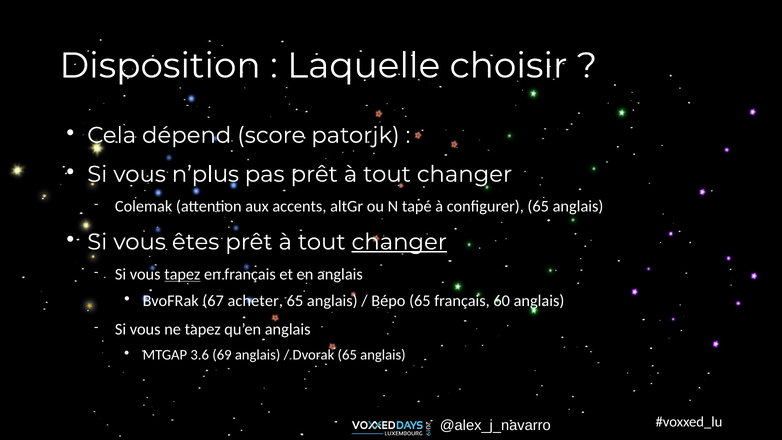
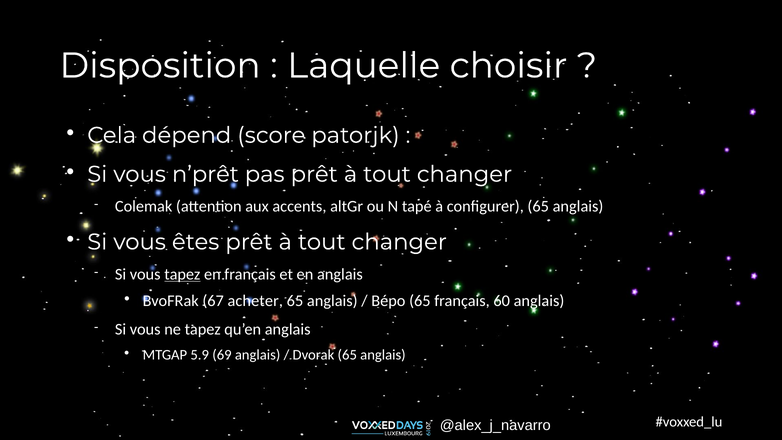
n’plus: n’plus -> n’prêt (205, 174)
changer underline: present -> none (399, 242)
3.6: 3.6 -> 5.9 (200, 355)
